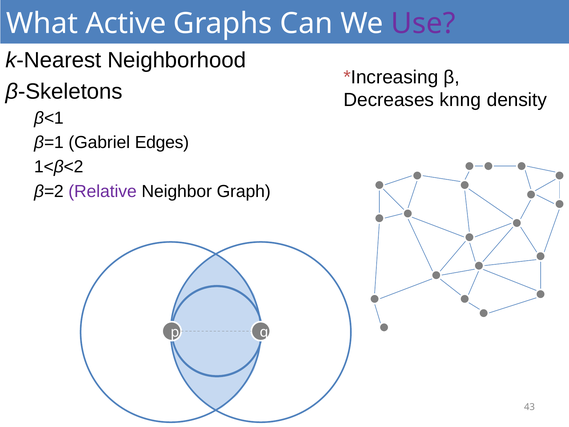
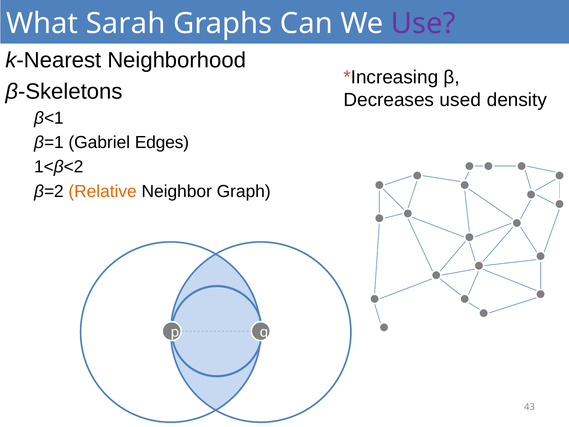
Active: Active -> Sarah (126, 24)
knng: knng -> used (460, 100)
Relative colour: purple -> orange (103, 191)
